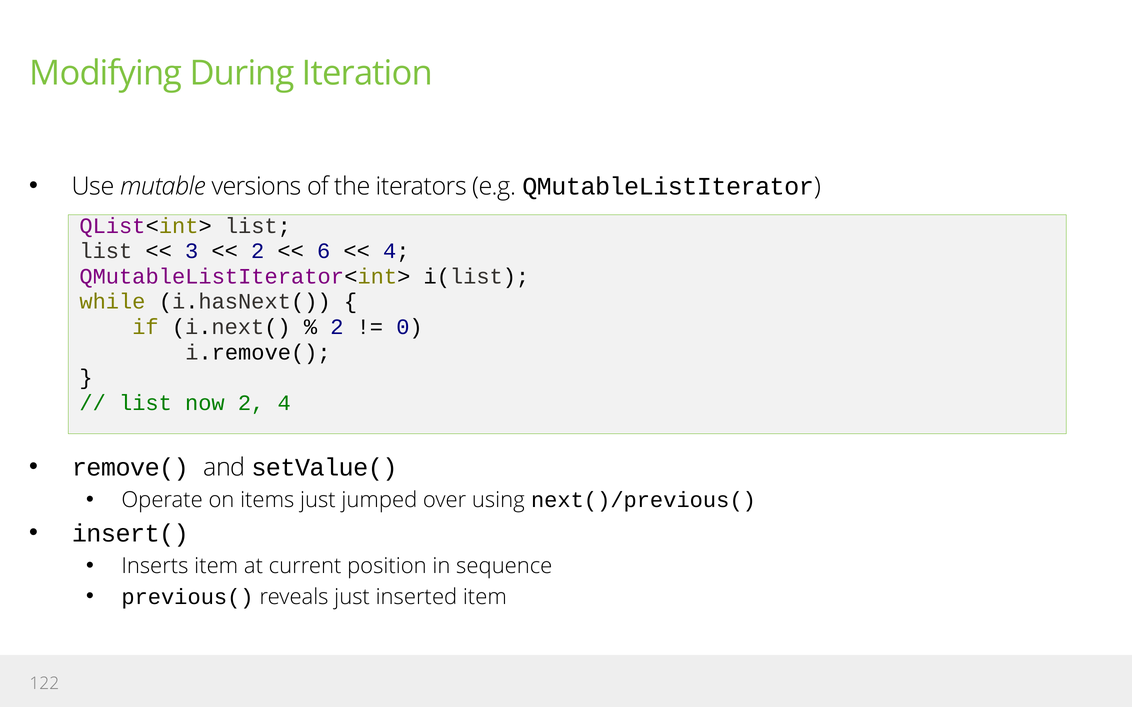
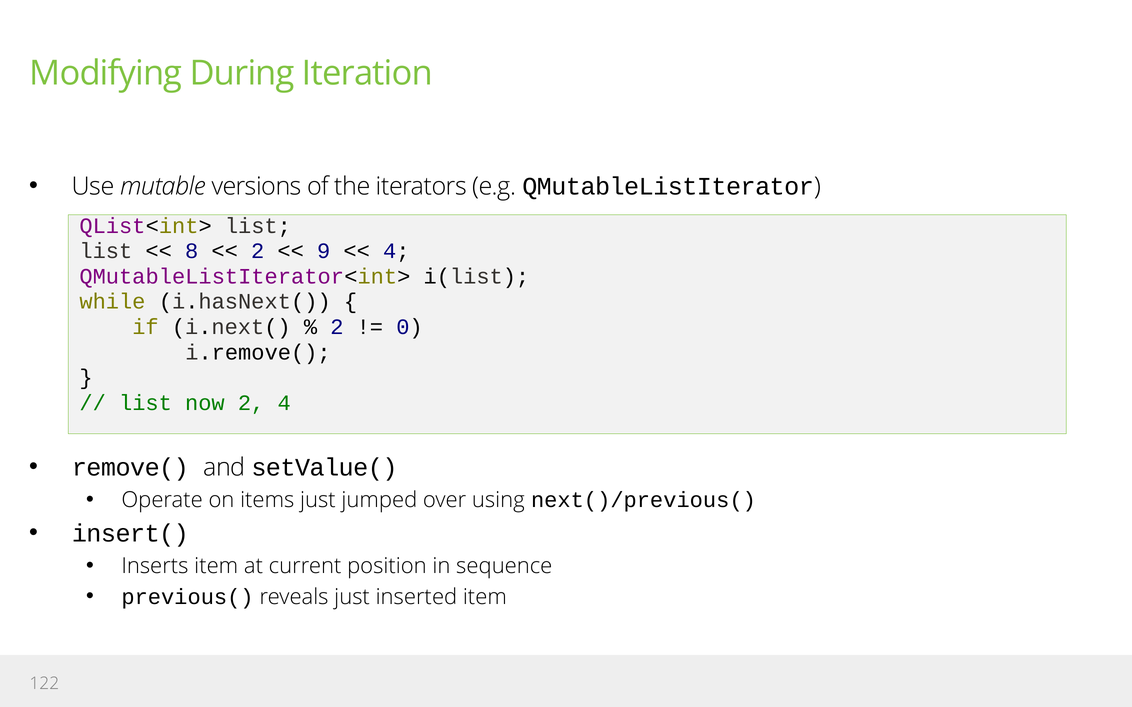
3: 3 -> 8 (192, 251)
6: 6 -> 9 (324, 251)
